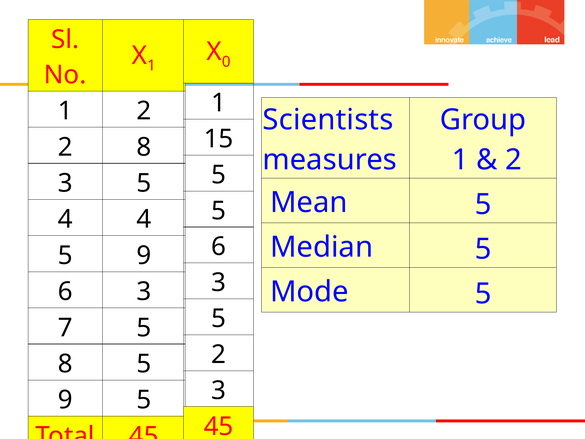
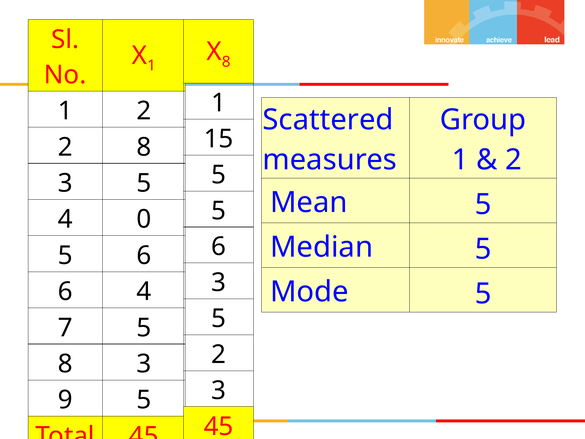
0: 0 -> 8 (226, 62)
Scientists: Scientists -> Scattered (328, 120)
4 4: 4 -> 0 (144, 219)
9: 9 -> 6 (144, 255)
3: 3 -> 4 (144, 291)
5: 5 -> 3 (144, 364)
